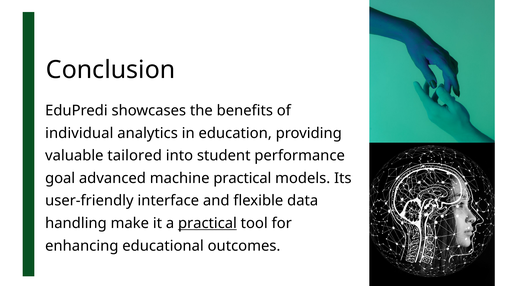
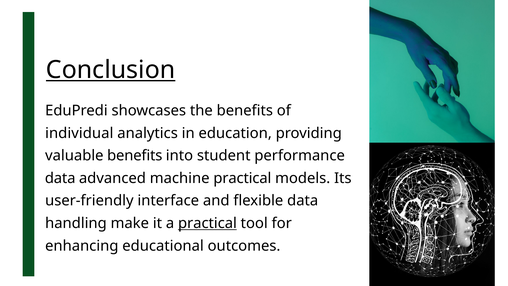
Conclusion underline: none -> present (111, 70)
valuable tailored: tailored -> benefits (135, 156)
goal: goal -> data (60, 178)
